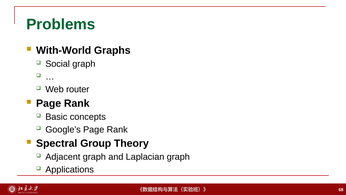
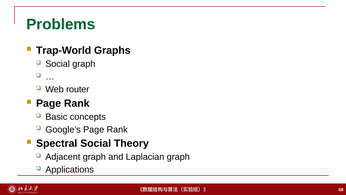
With-World: With-World -> Trap-World (64, 50)
Spectral Group: Group -> Social (96, 143)
